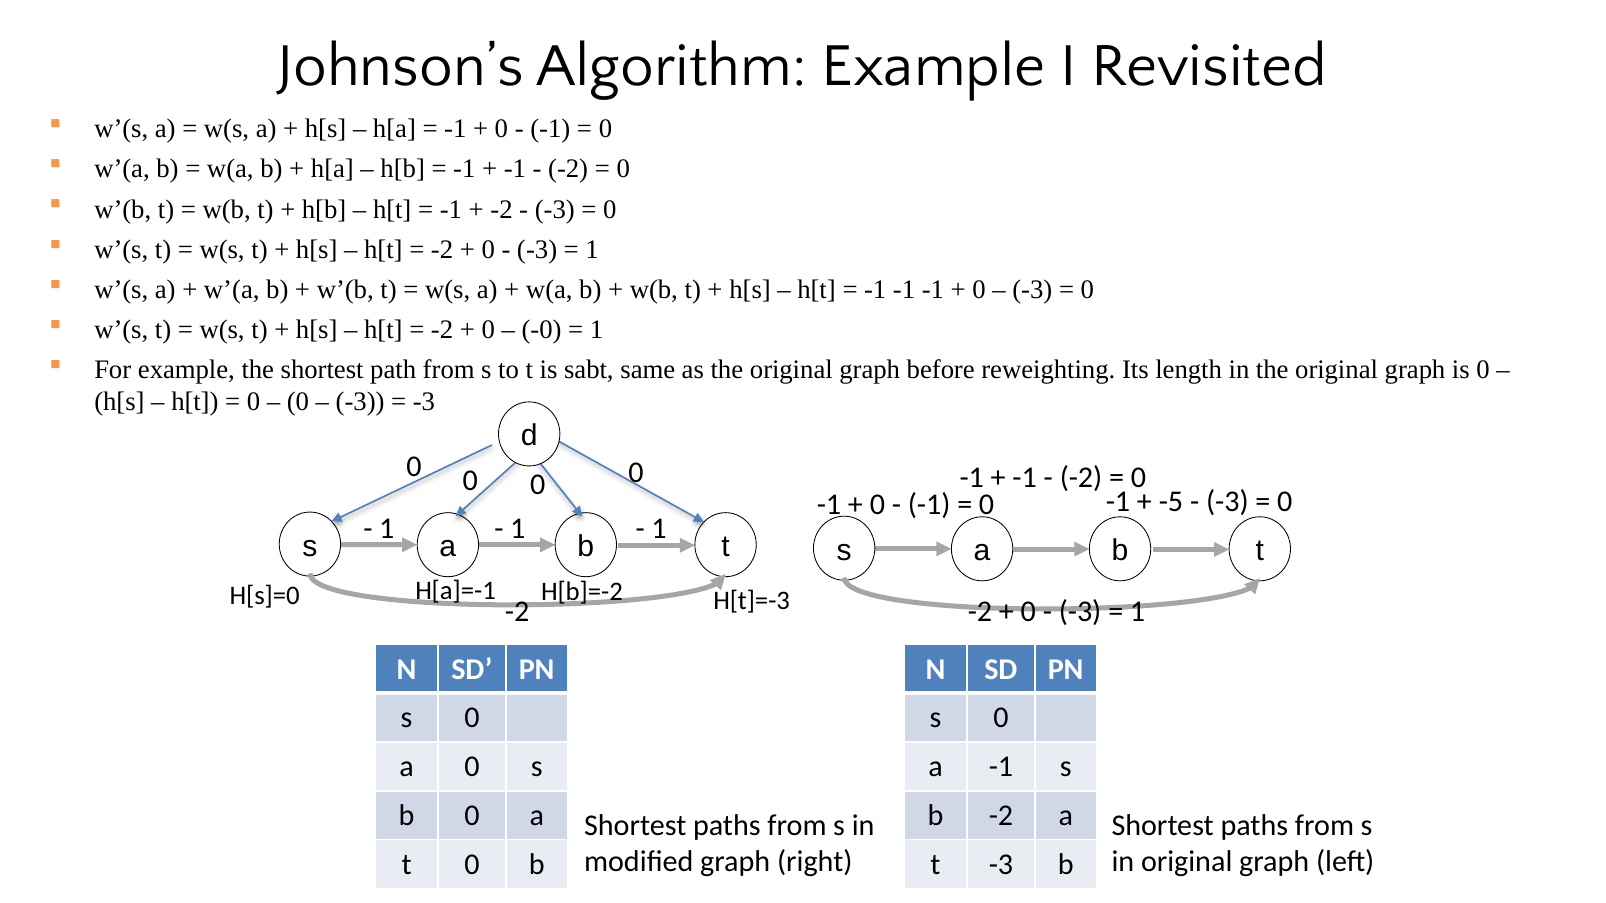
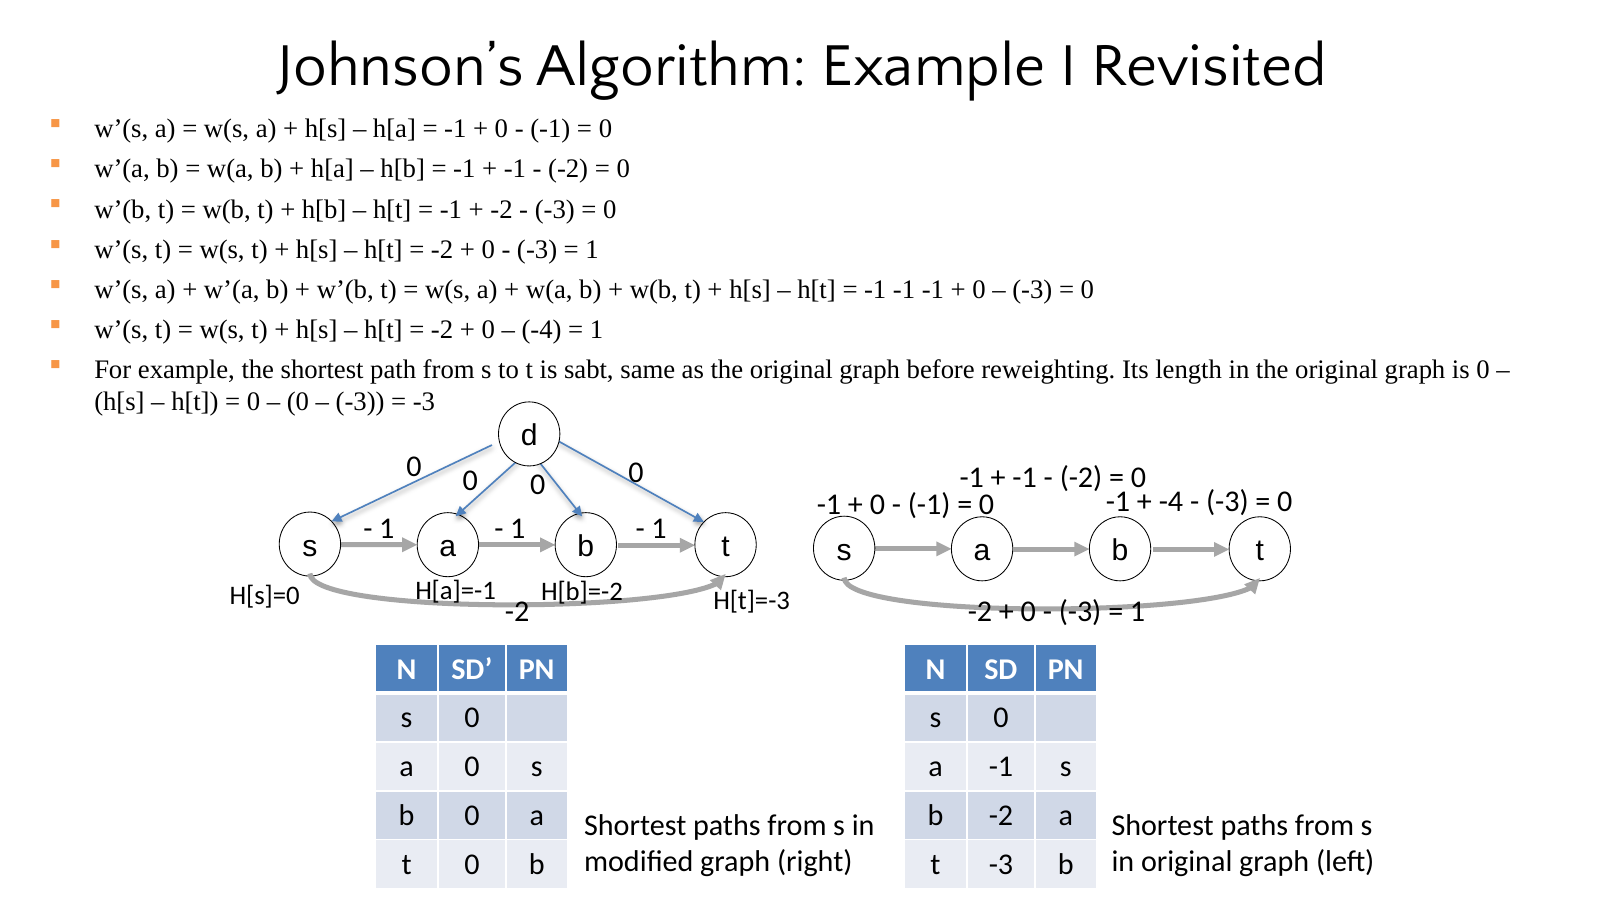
-0: -0 -> -4 (542, 330)
-5: -5 -> -4 (1171, 502)
